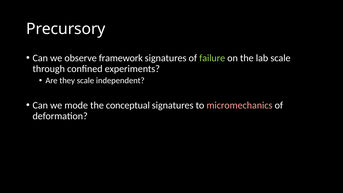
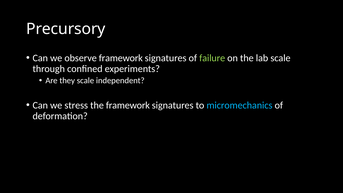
mode: mode -> stress (76, 105)
the conceptual: conceptual -> framework (128, 105)
micromechanics colour: pink -> light blue (239, 105)
